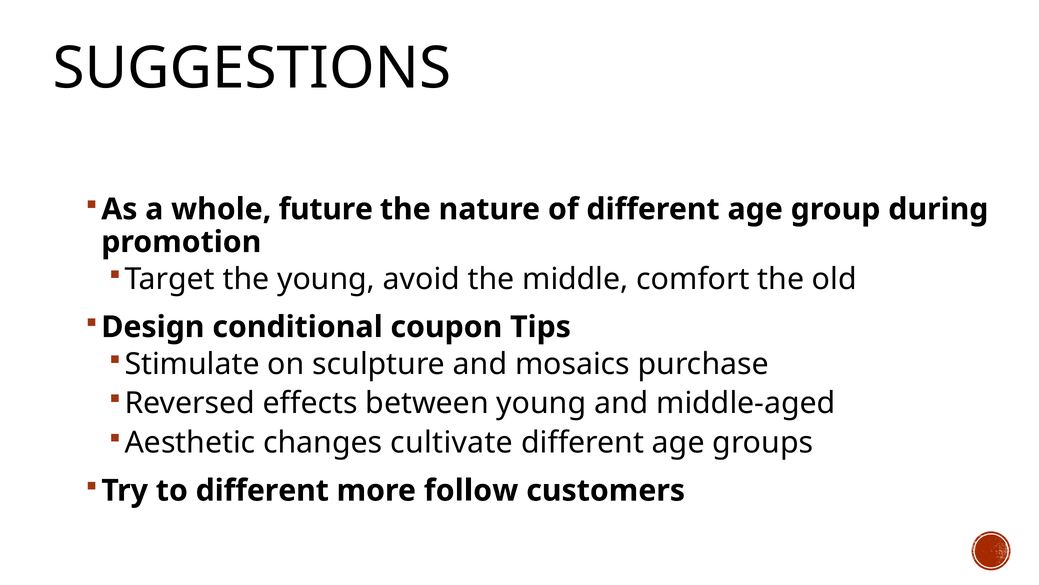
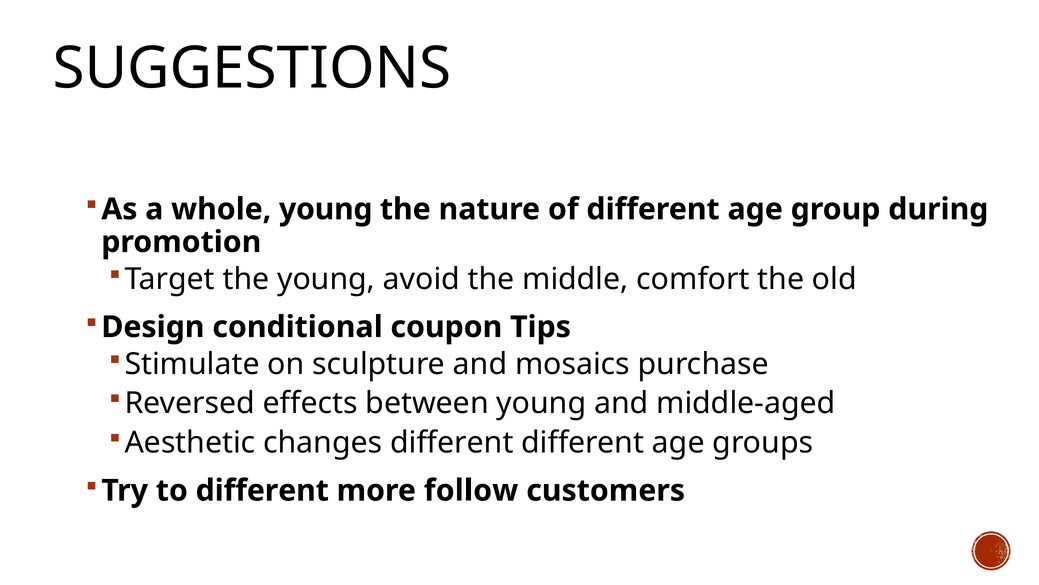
whole future: future -> young (326, 209)
changes cultivate: cultivate -> different (452, 442)
